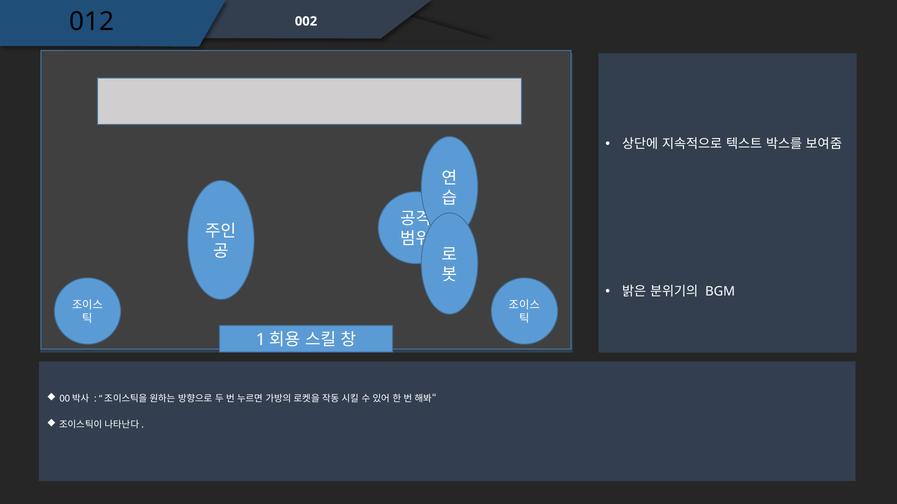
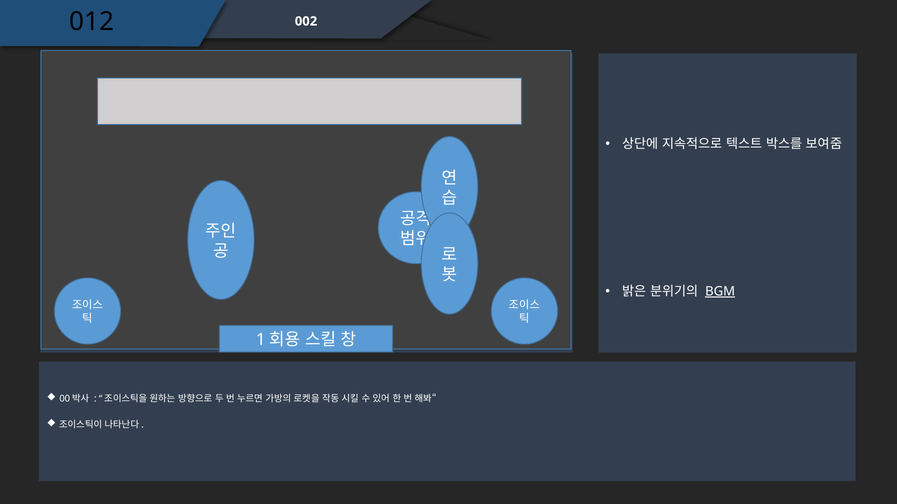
BGM underline: none -> present (720, 292)
